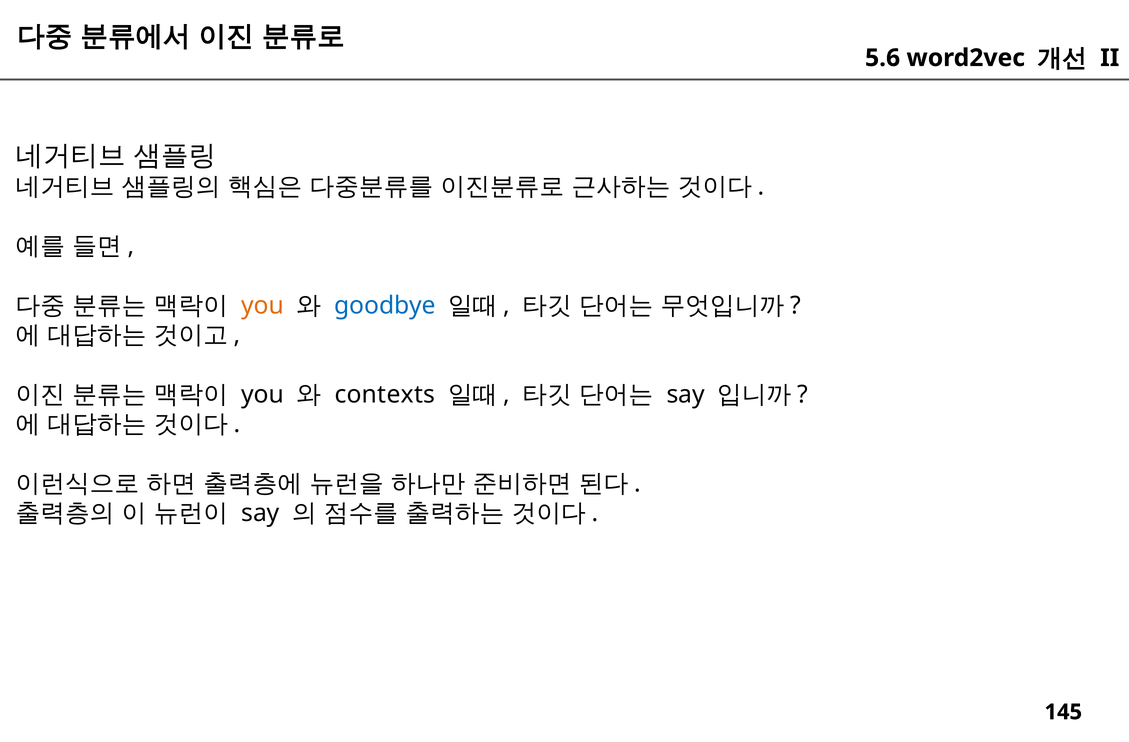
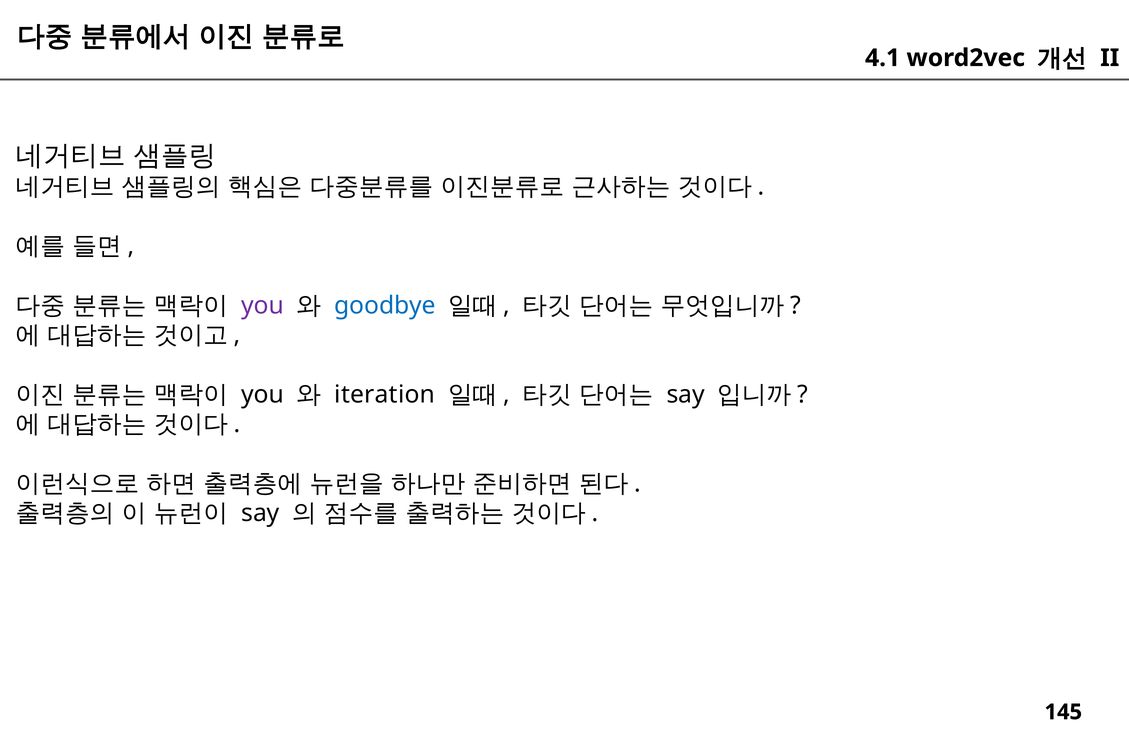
5.6: 5.6 -> 4.1 (883, 58)
you colour: orange -> purple (263, 305)
contexts: contexts -> iteration (385, 394)
